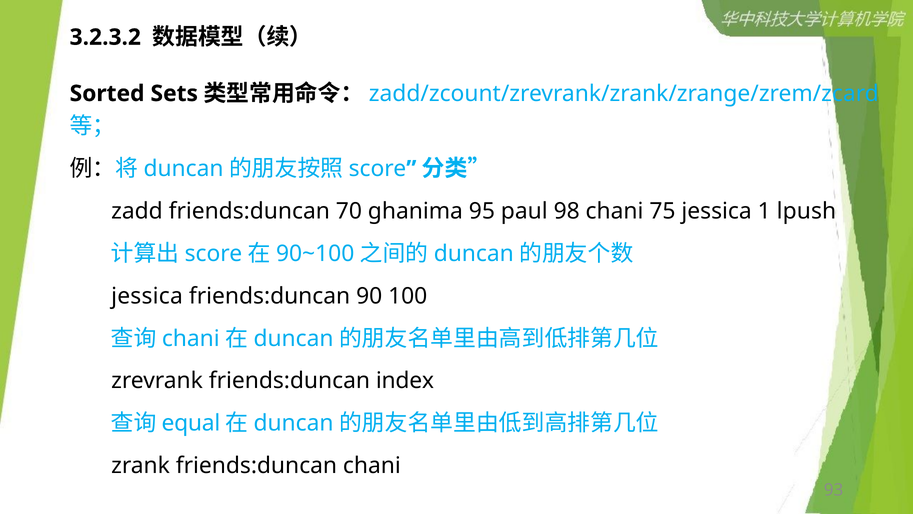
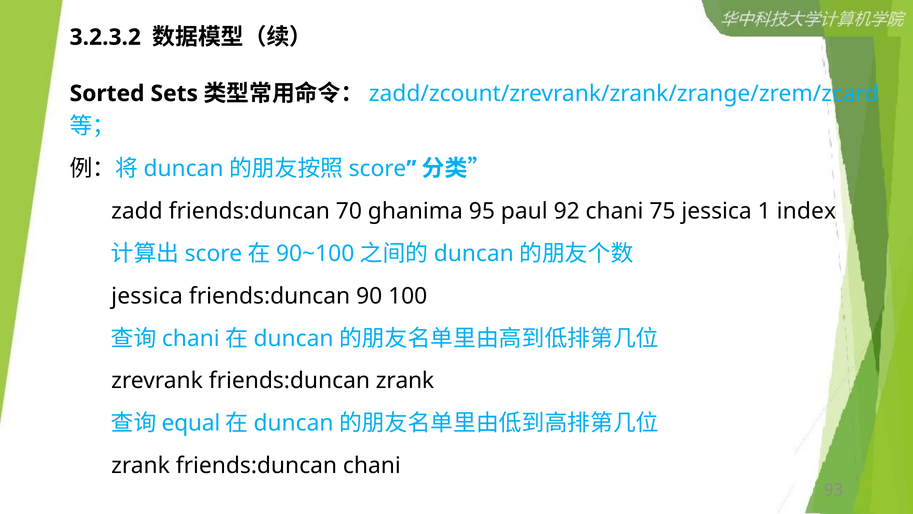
98: 98 -> 92 (567, 211)
lpush: lpush -> index (806, 211)
friends:duncan index: index -> zrank (405, 381)
